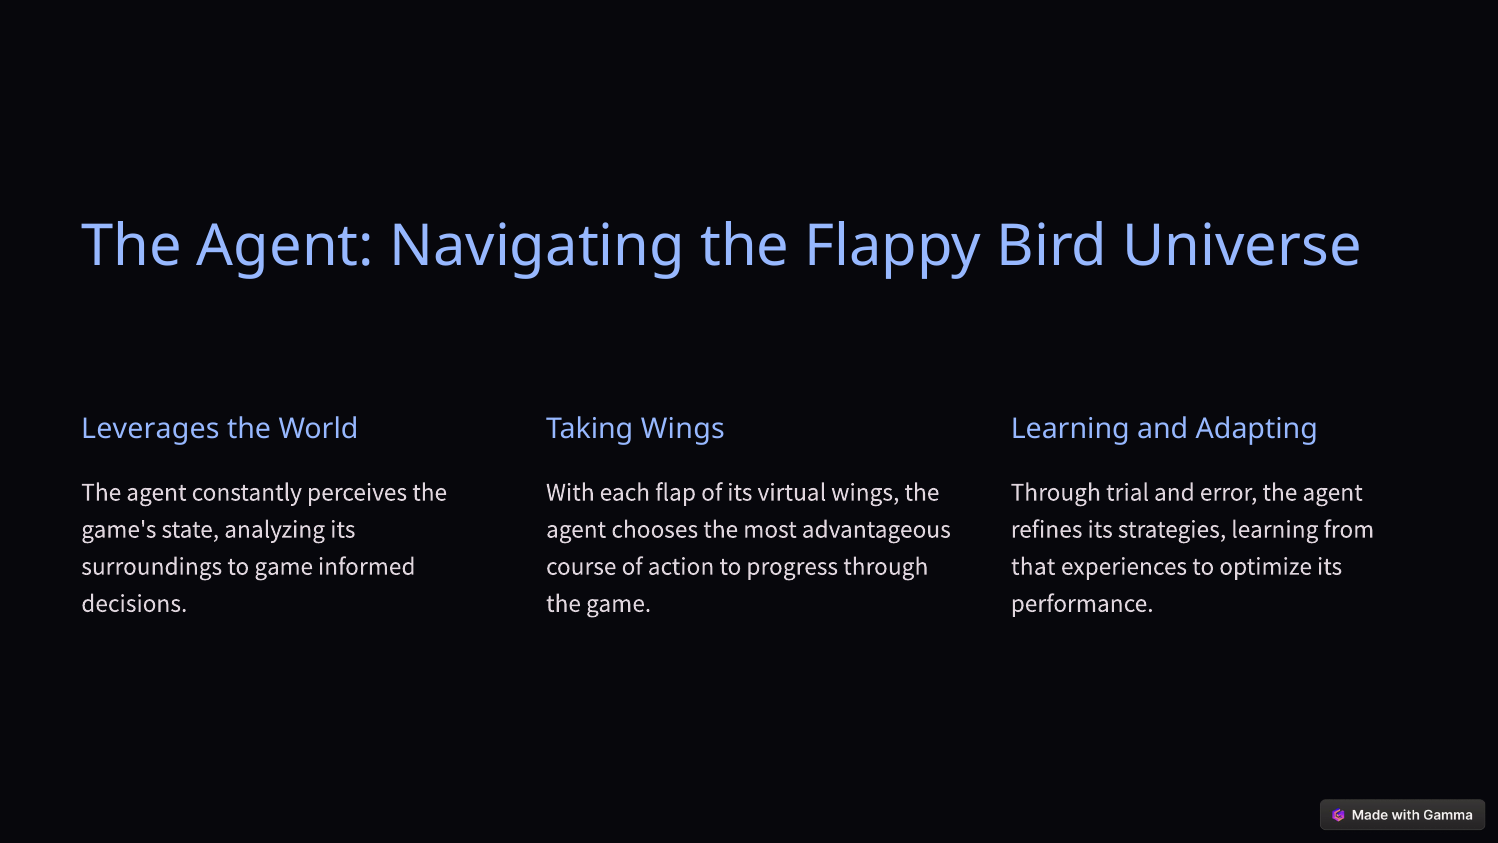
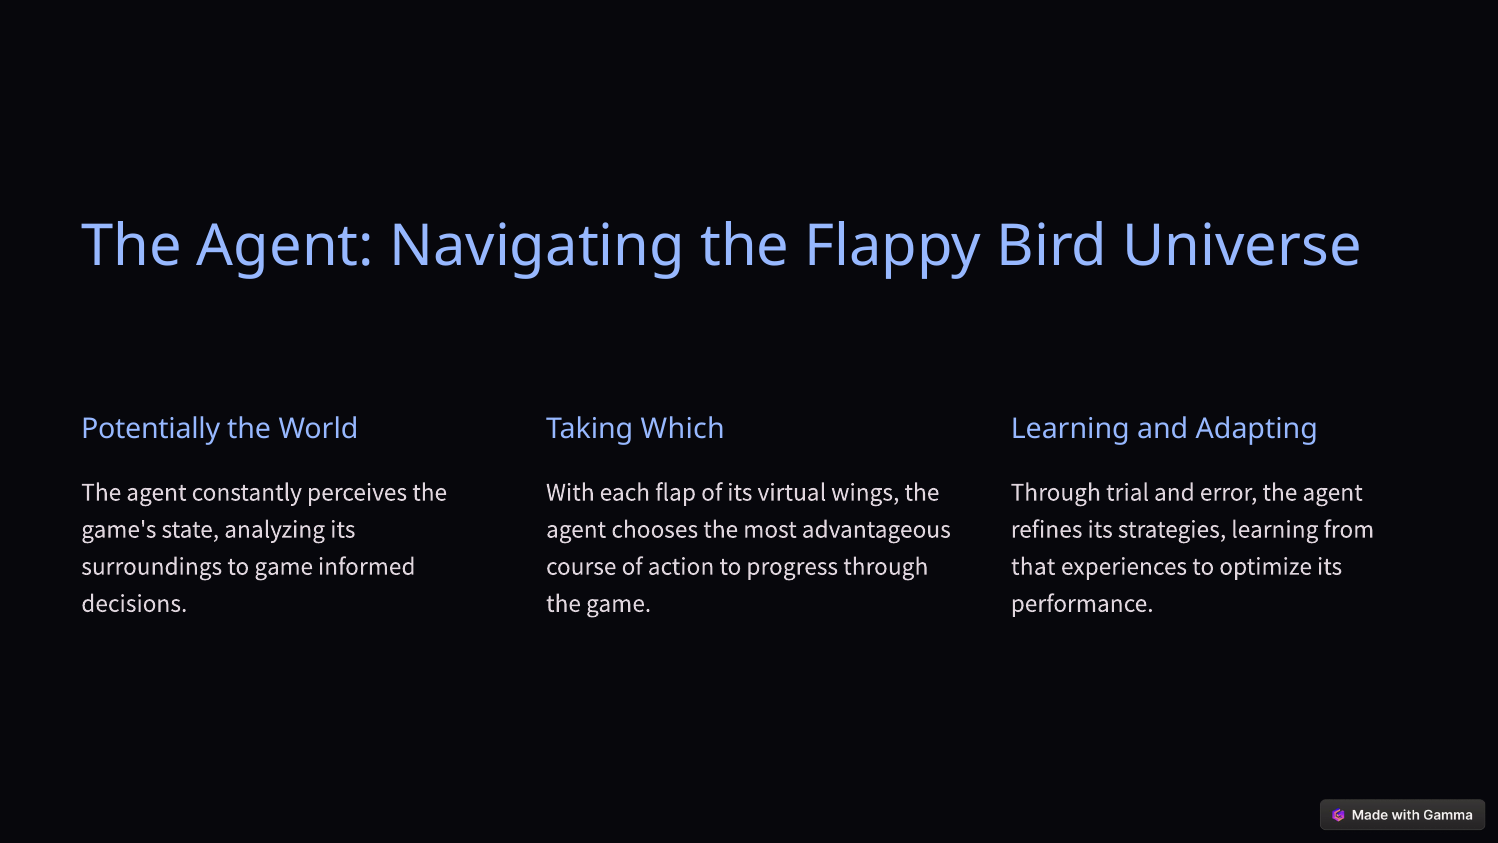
Leverages: Leverages -> Potentially (151, 429)
Taking Wings: Wings -> Which (683, 429)
